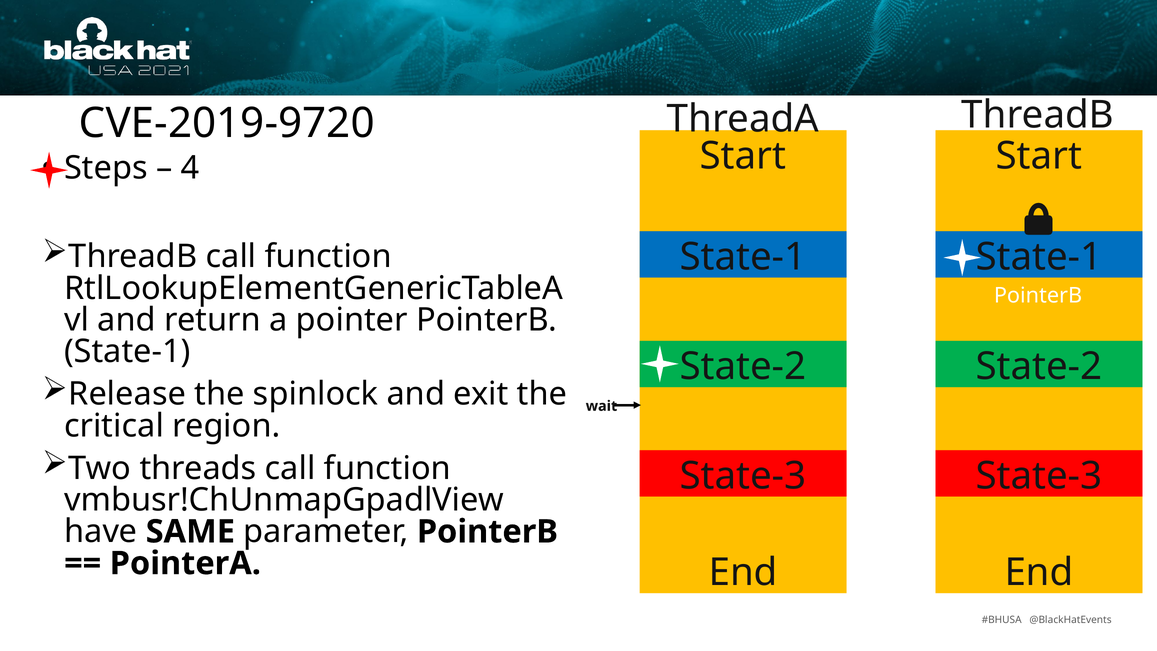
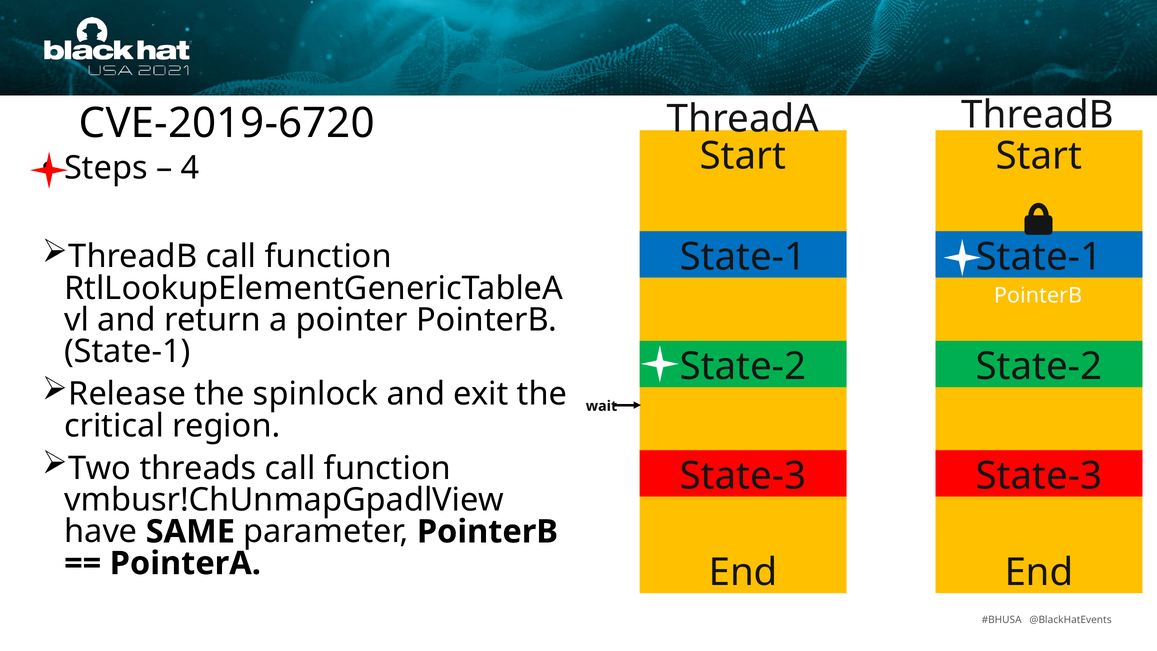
CVE-2019-9720: CVE-2019-9720 -> CVE-2019-6720 (227, 123)
